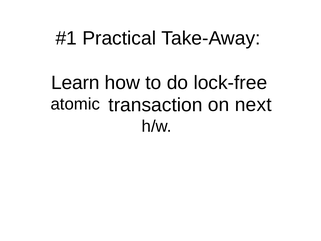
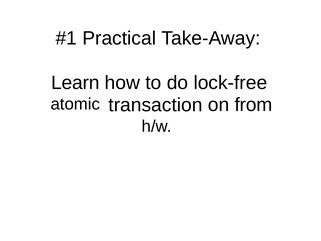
next: next -> from (254, 105)
